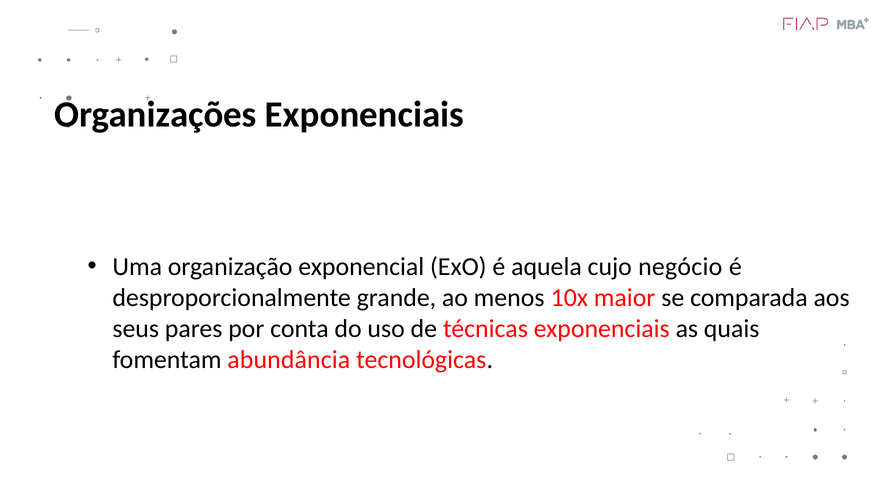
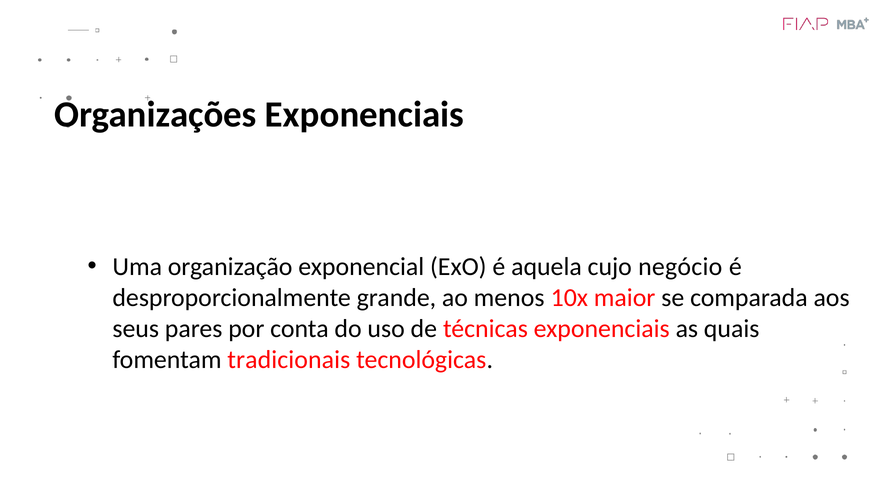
abundância: abundância -> tradicionais (289, 359)
